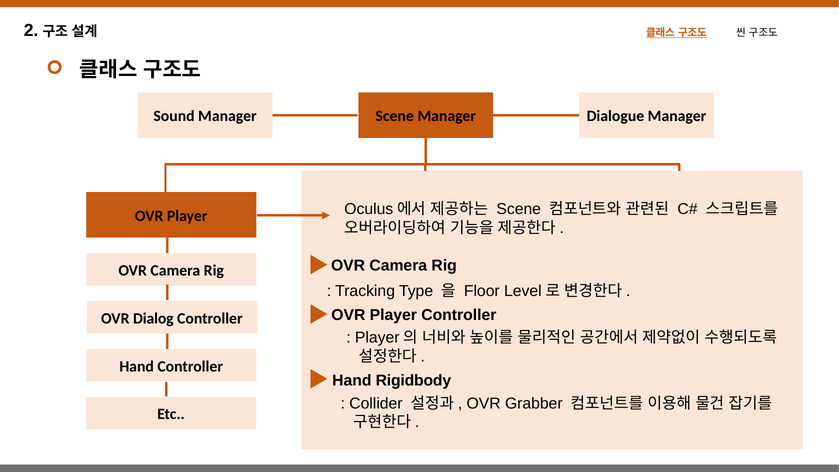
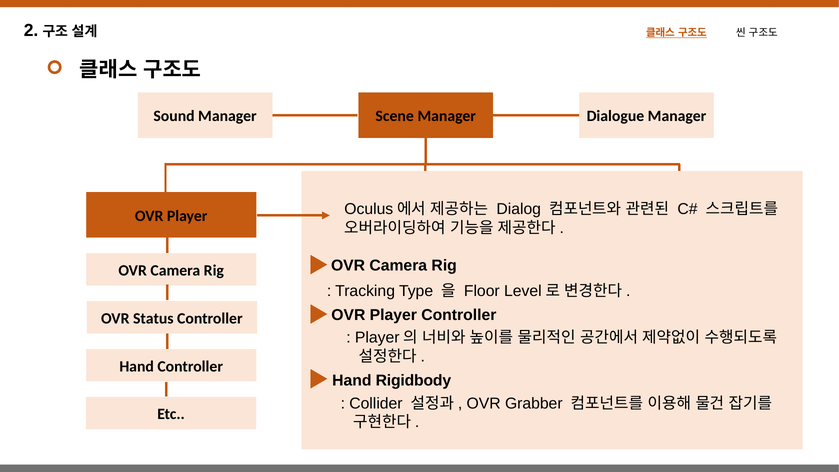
Scene: Scene -> Dialog (519, 209)
OVR Dialog: Dialog -> Status (153, 318)
